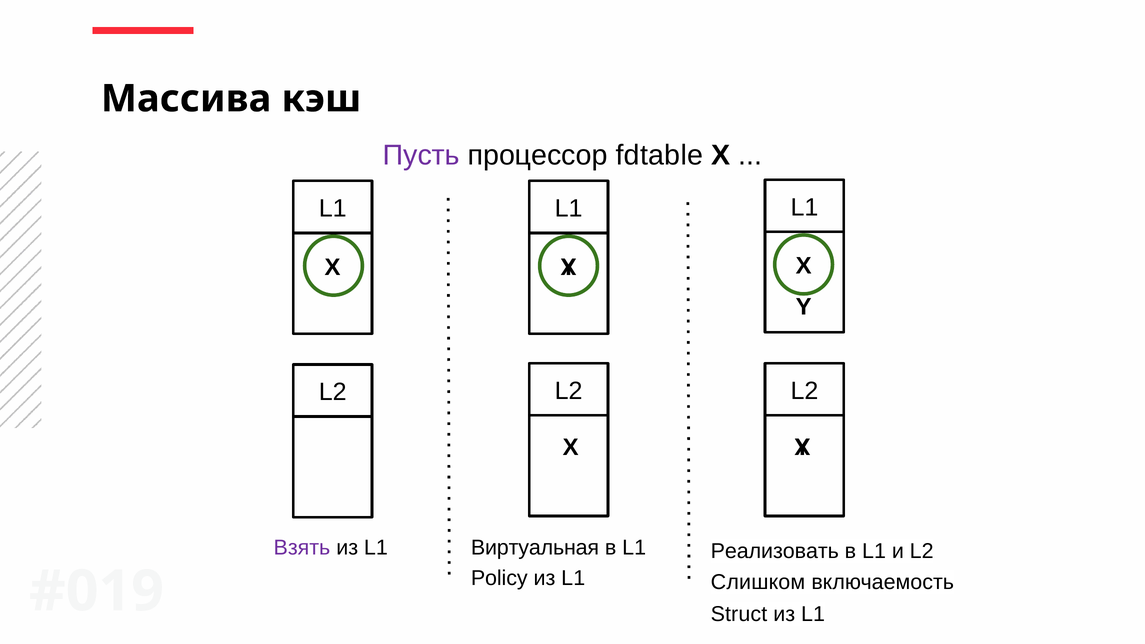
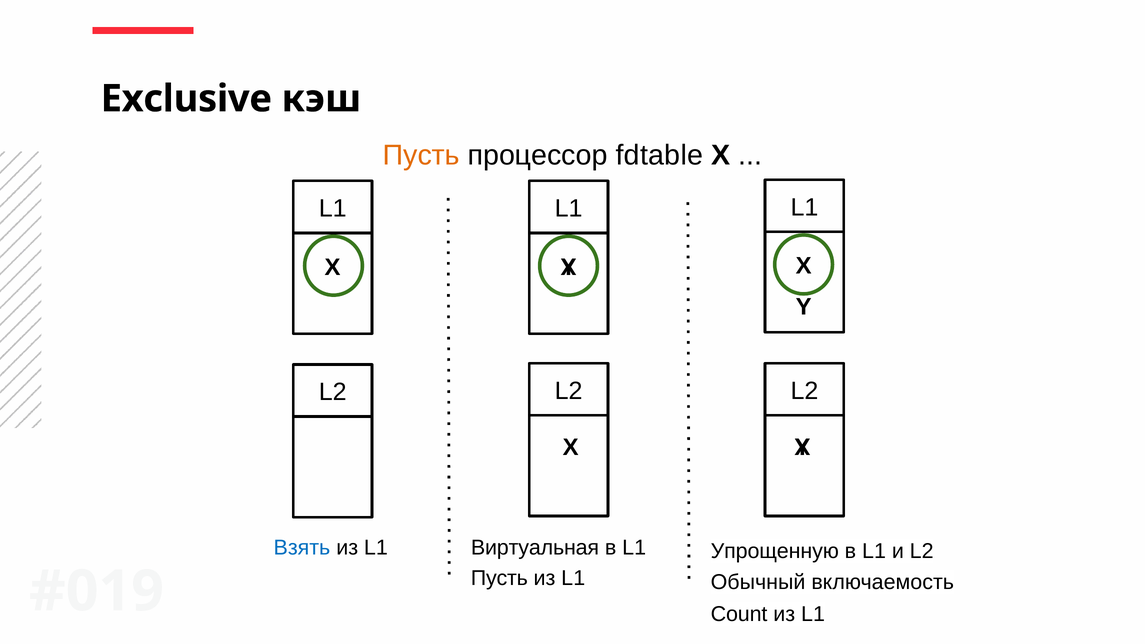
Массива: Массива -> Exclusive (186, 99)
Пусть colour: purple -> orange (421, 155)
Взять colour: purple -> blue (302, 548)
Реализовать: Реализовать -> Упрощенную (775, 551)
Policy: Policy -> Пусть (499, 578)
Слишком: Слишком -> Обычный (758, 582)
Struct: Struct -> Count (739, 614)
